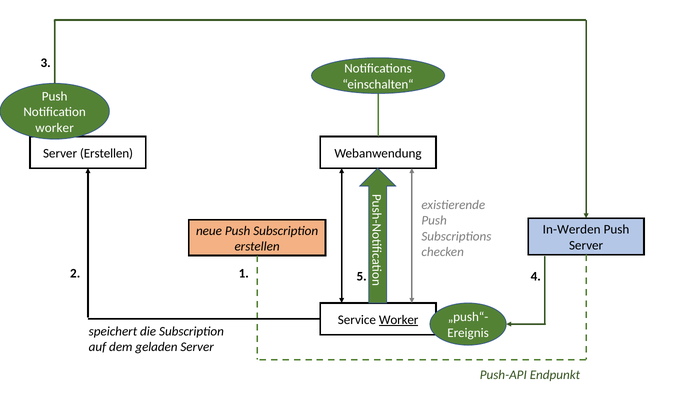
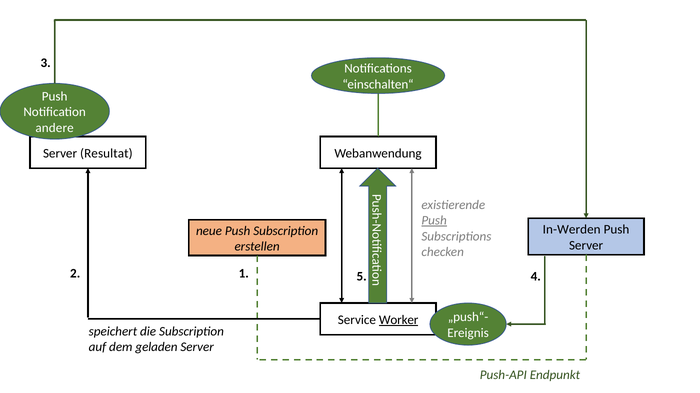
worker: worker -> andere (55, 128)
Server Erstellen: Erstellen -> Resultat (106, 154)
Push underline: none -> present (434, 221)
